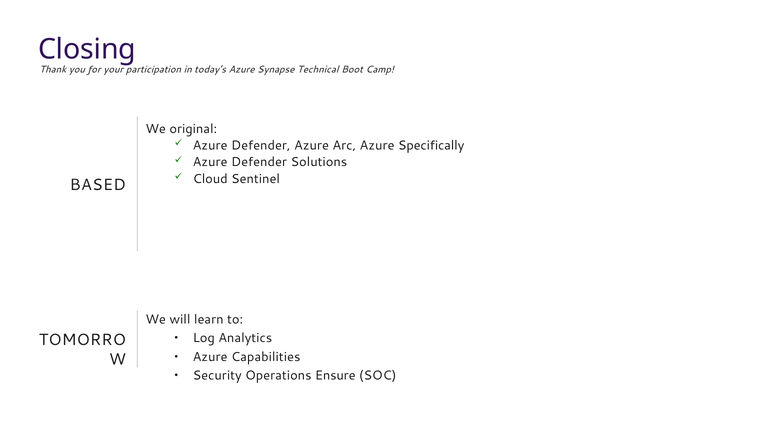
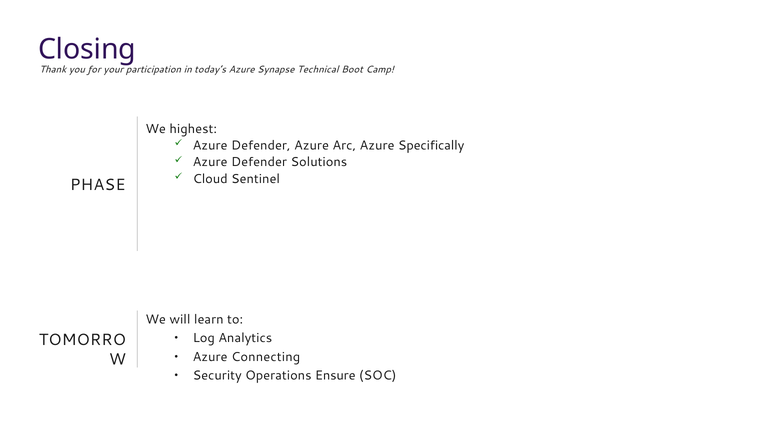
original: original -> highest (193, 129)
BASED: BASED -> PHASE (98, 184)
Capabilities: Capabilities -> Connecting (266, 357)
